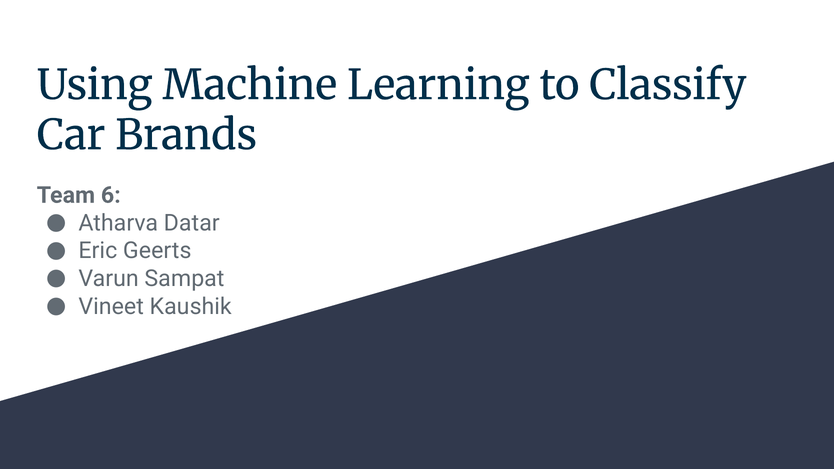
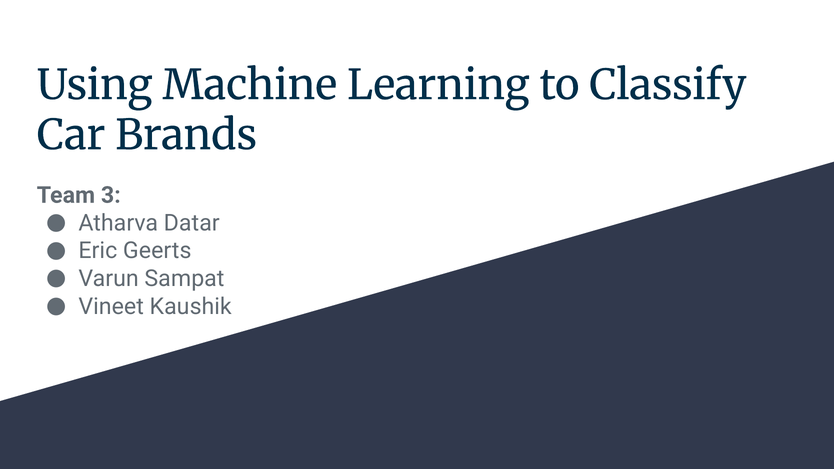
6: 6 -> 3 (111, 195)
